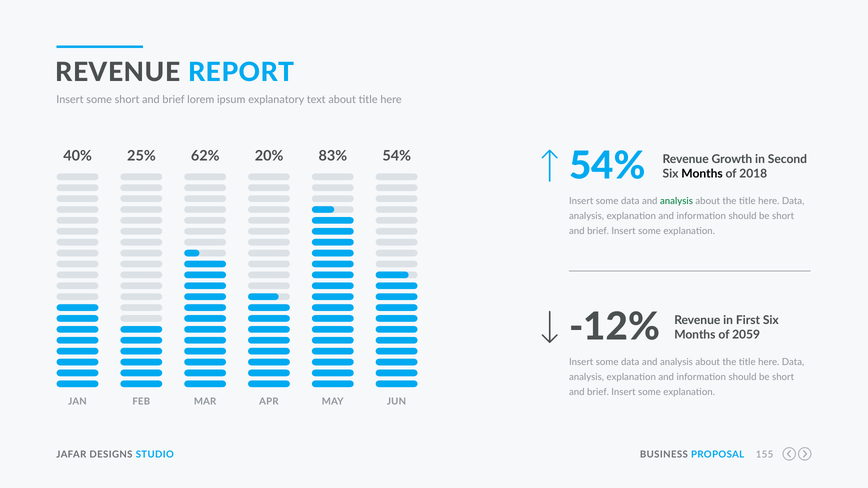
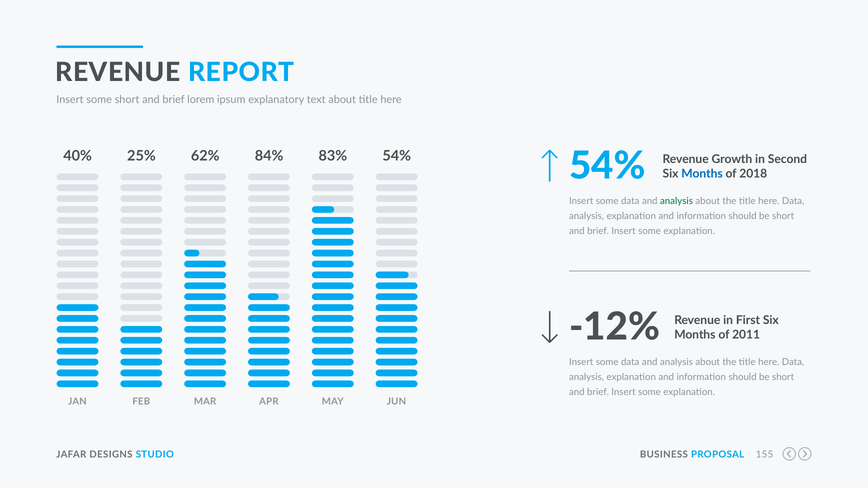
20%: 20% -> 84% (269, 156)
Months colour: black -> blue (702, 174)
2059: 2059 -> 2011 (746, 335)
